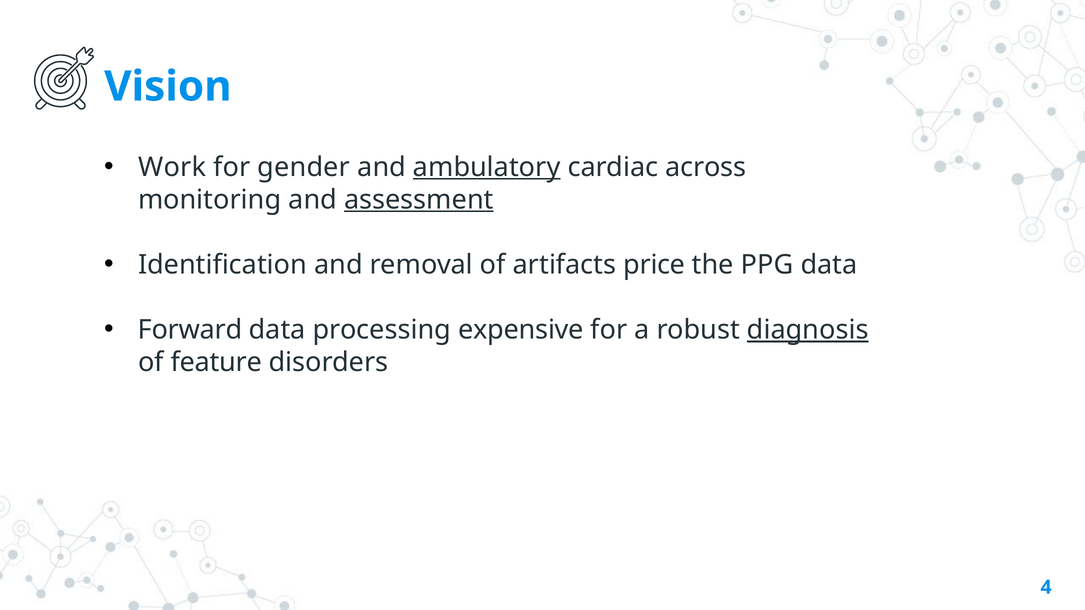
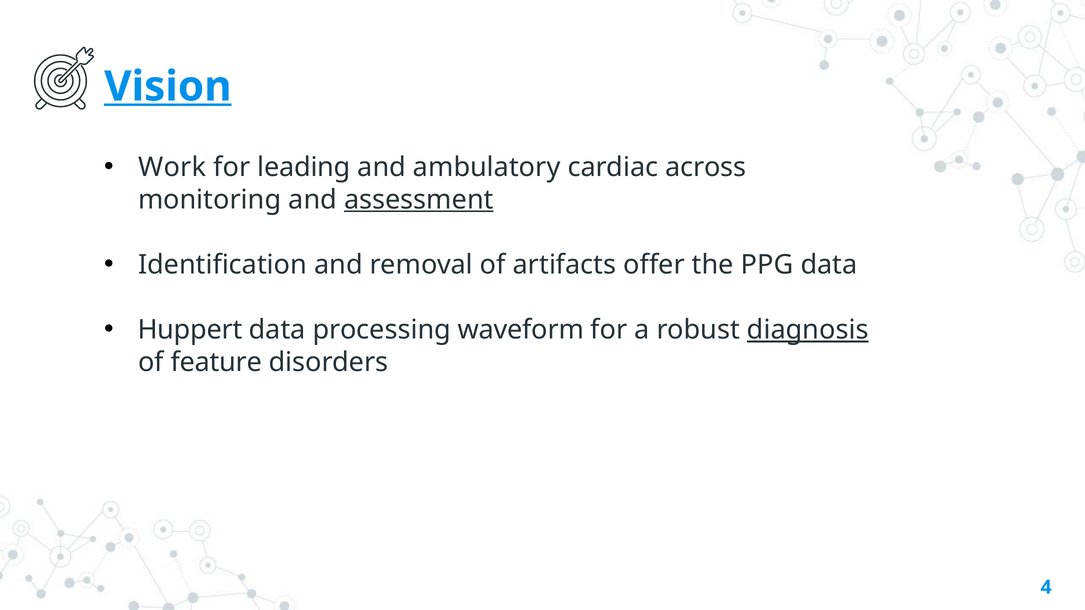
Vision underline: none -> present (168, 87)
gender: gender -> leading (304, 167)
ambulatory underline: present -> none (487, 167)
price: price -> offer (654, 265)
Forward: Forward -> Huppert (190, 330)
expensive: expensive -> waveform (521, 330)
